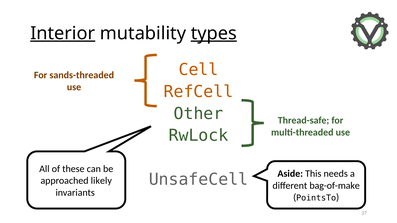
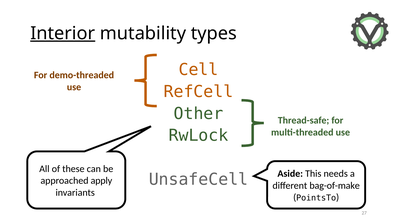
types underline: present -> none (214, 33)
sands-threaded: sands-threaded -> demo-threaded (82, 75)
likely: likely -> apply (101, 181)
